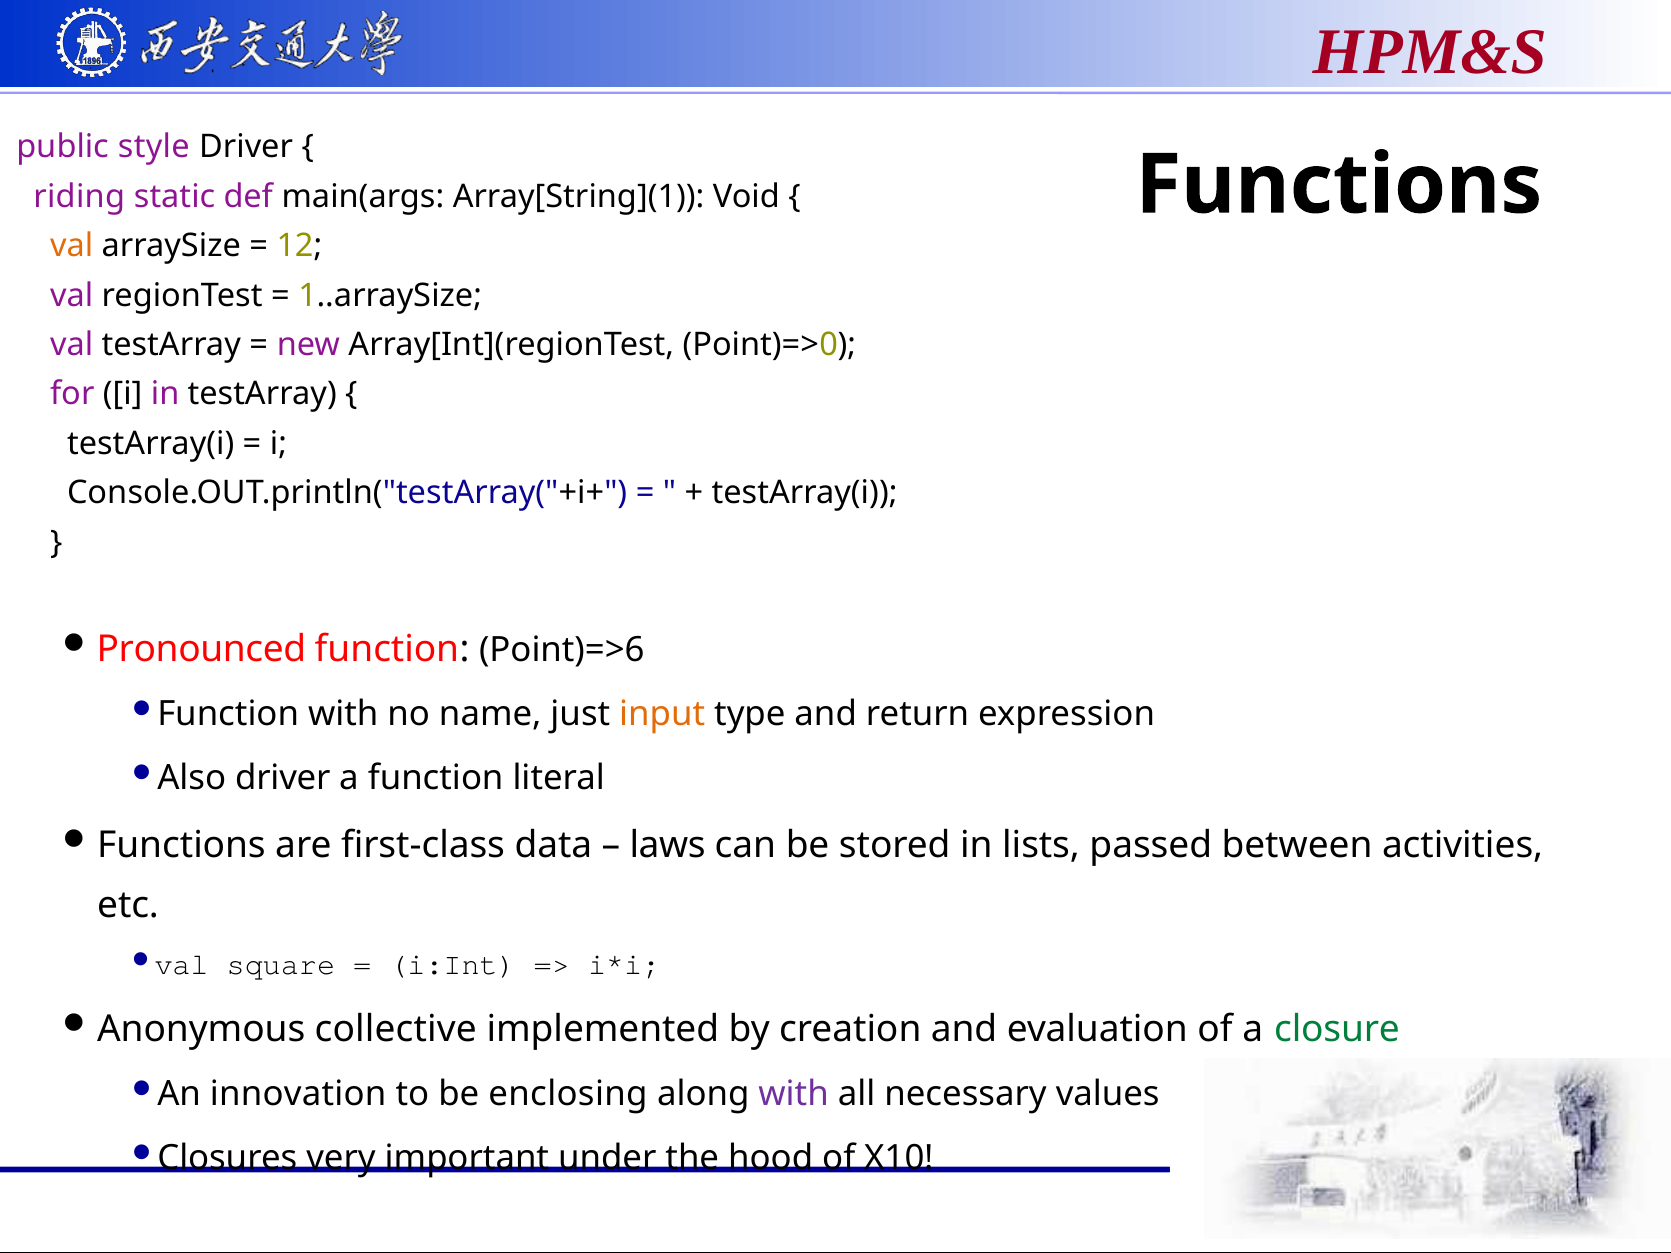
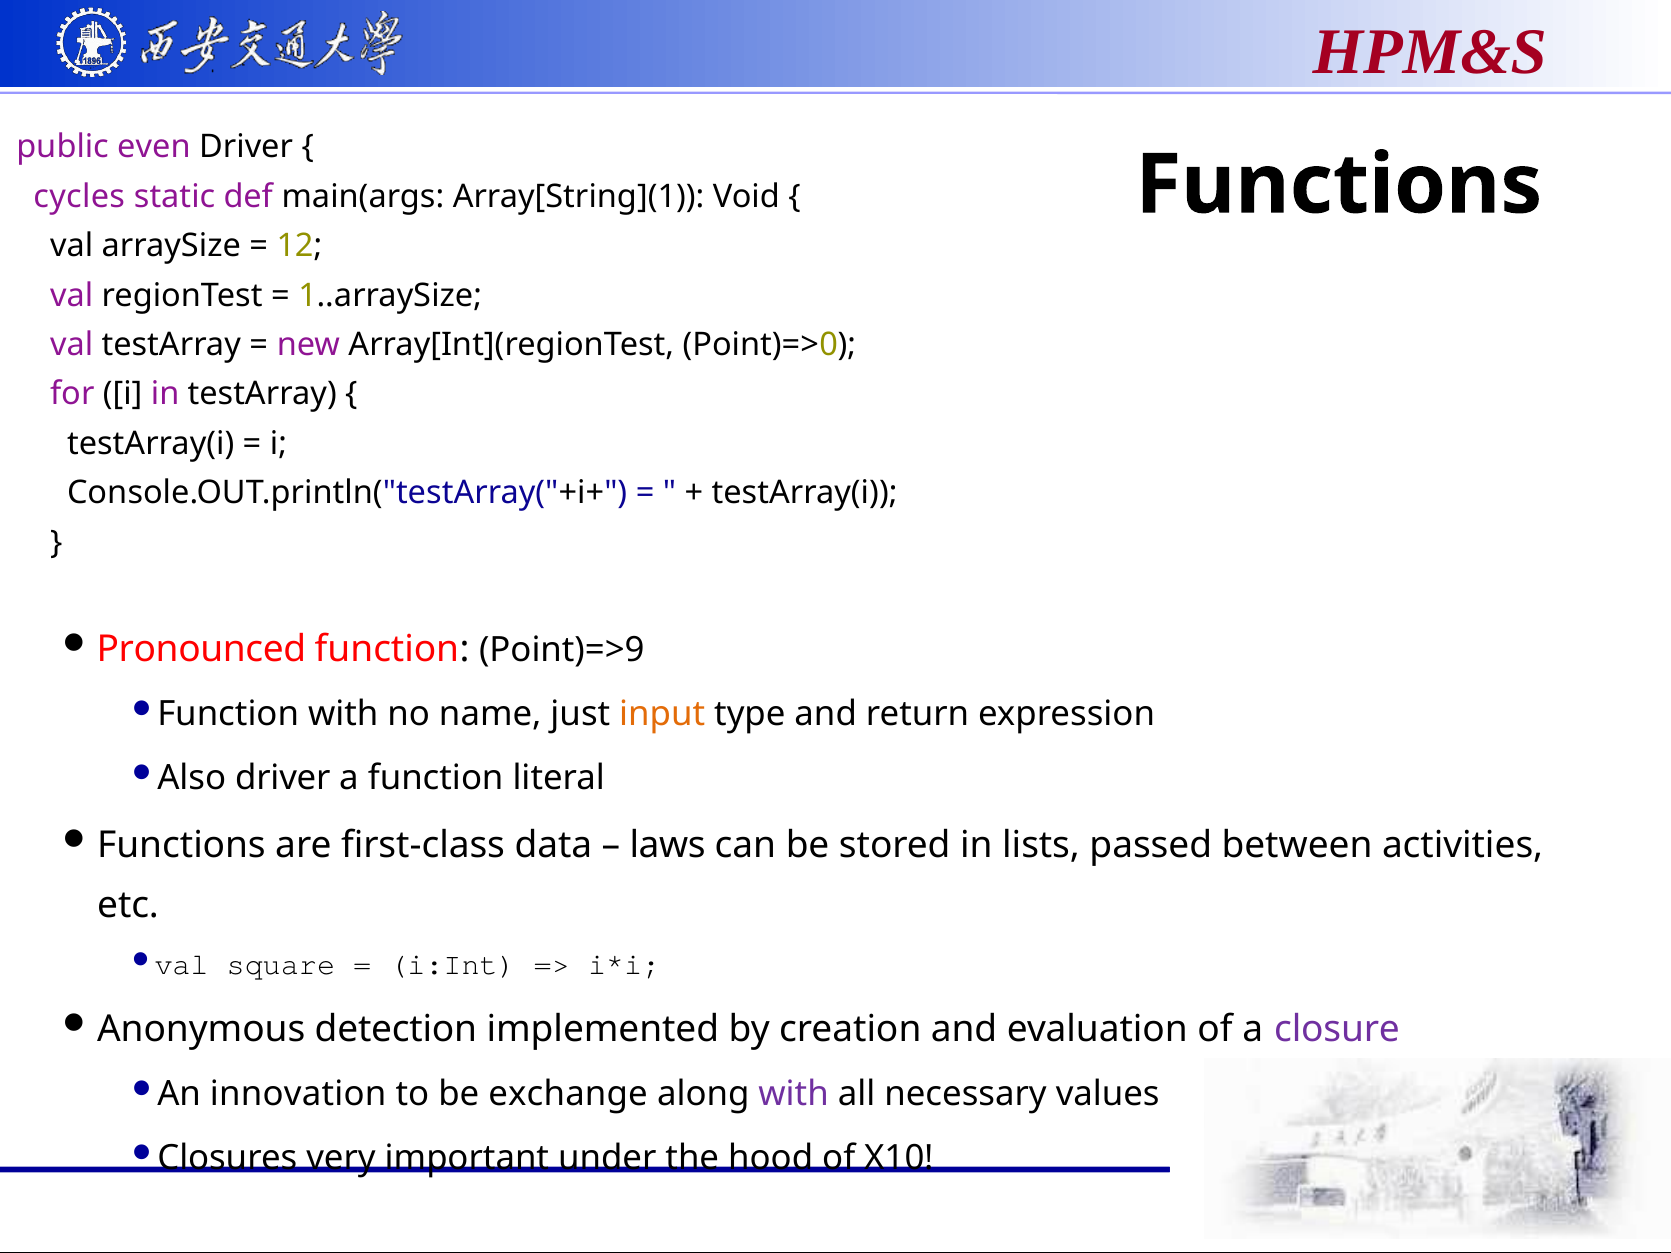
style: style -> even (154, 147)
riding: riding -> cycles (79, 197)
val colour: orange -> black (72, 246)
Point)=>6: Point)=>6 -> Point)=>9 (562, 650)
collective: collective -> detection (396, 1029)
closure colour: green -> purple (1337, 1029)
enclosing: enclosing -> exchange (568, 1094)
